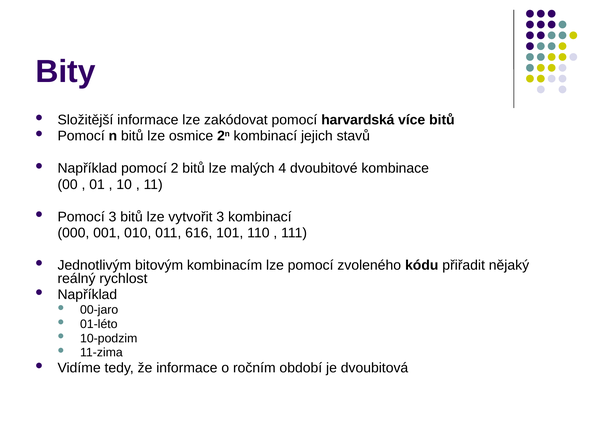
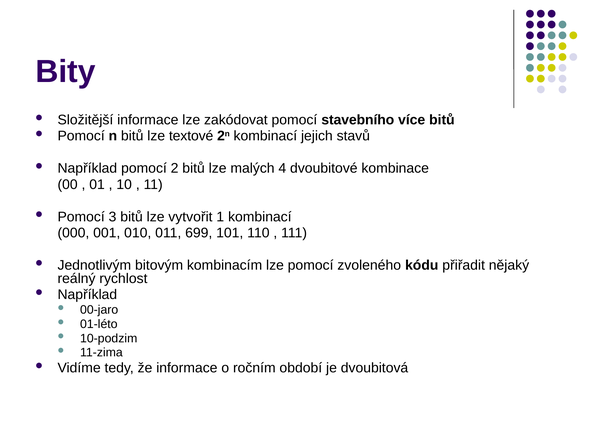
harvardská: harvardská -> stavebního (358, 120)
osmice: osmice -> textové (191, 136)
vytvořit 3: 3 -> 1 (220, 217)
616: 616 -> 699 (199, 233)
